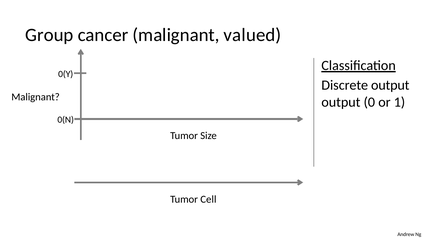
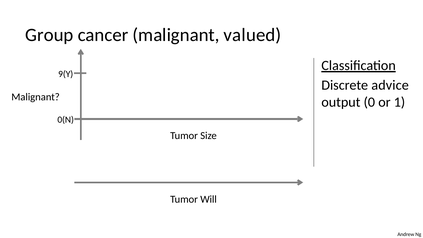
0(Y: 0(Y -> 9(Y (66, 74)
Discrete output: output -> advice (390, 85)
Cell: Cell -> Will (209, 199)
